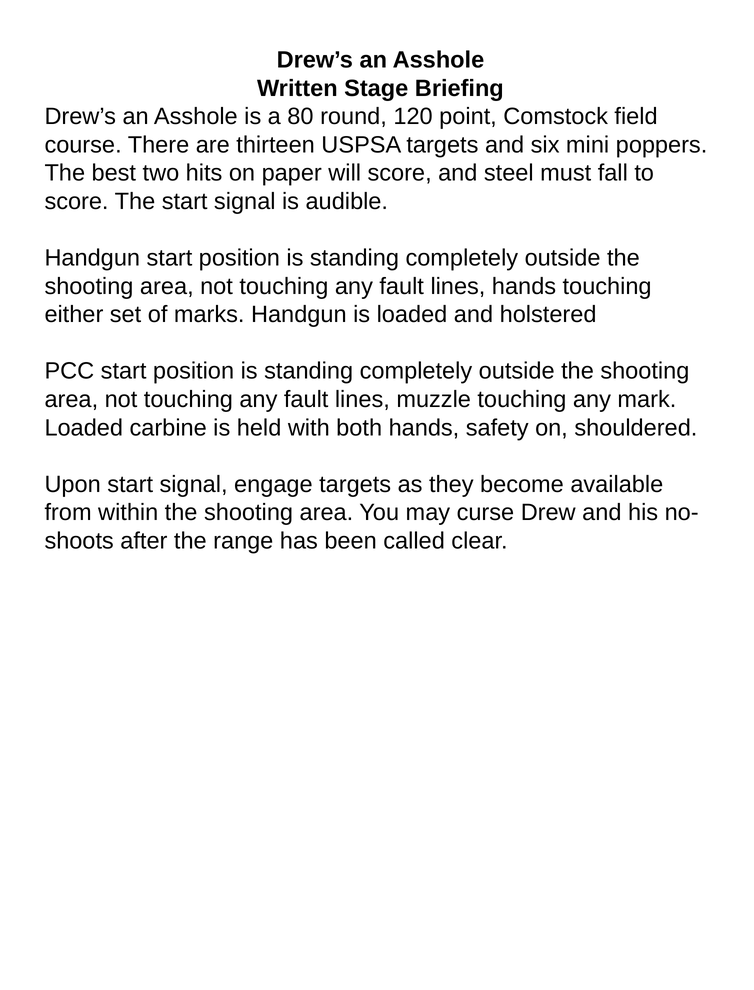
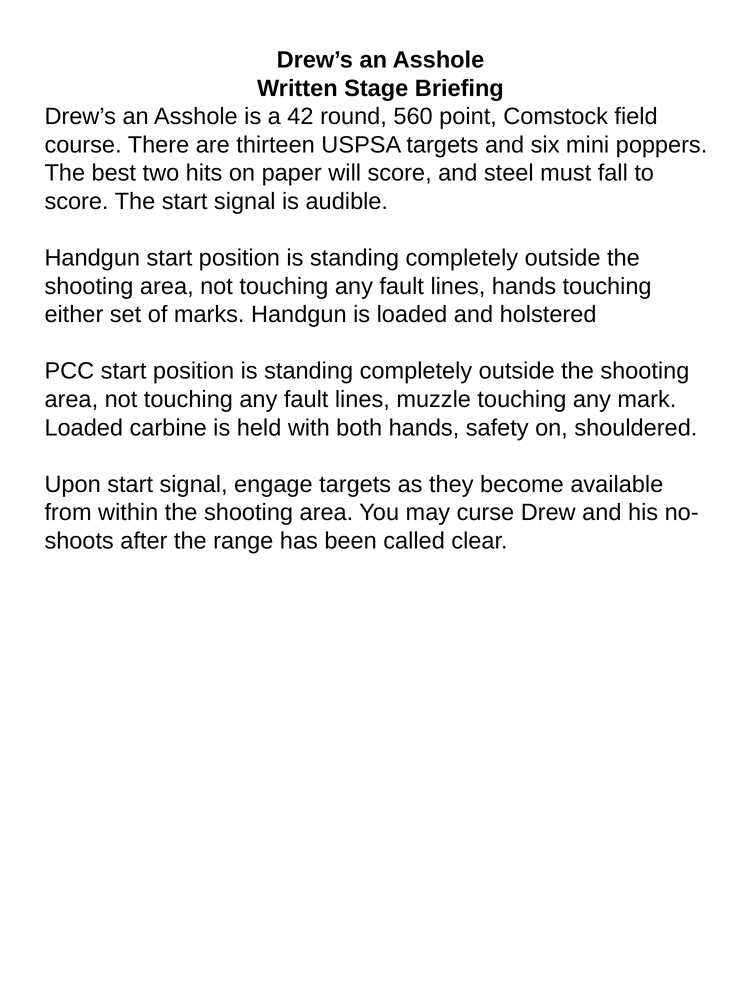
80: 80 -> 42 (300, 117)
120: 120 -> 560 (413, 117)
